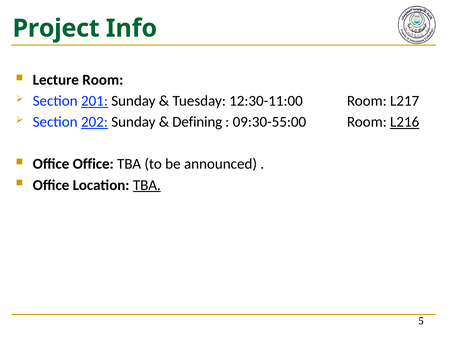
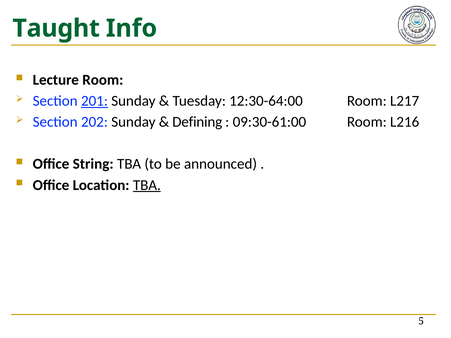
Project: Project -> Taught (56, 28)
12:30-11:00: 12:30-11:00 -> 12:30-64:00 (266, 101)
202 underline: present -> none (94, 122)
09:30-55:00: 09:30-55:00 -> 09:30-61:00 (269, 122)
L216 underline: present -> none (405, 122)
Office Office: Office -> String (93, 164)
